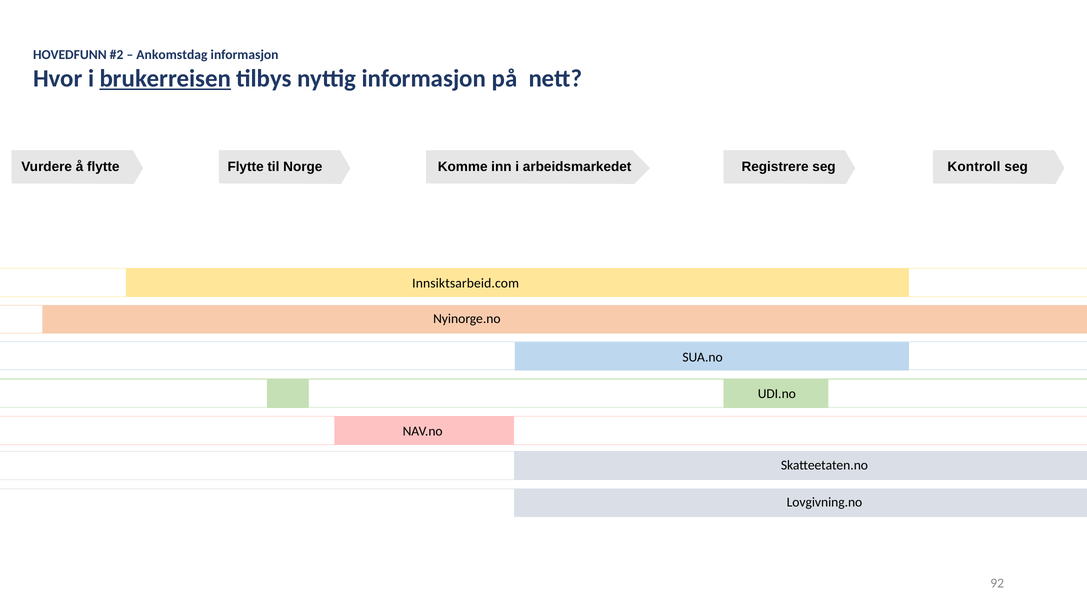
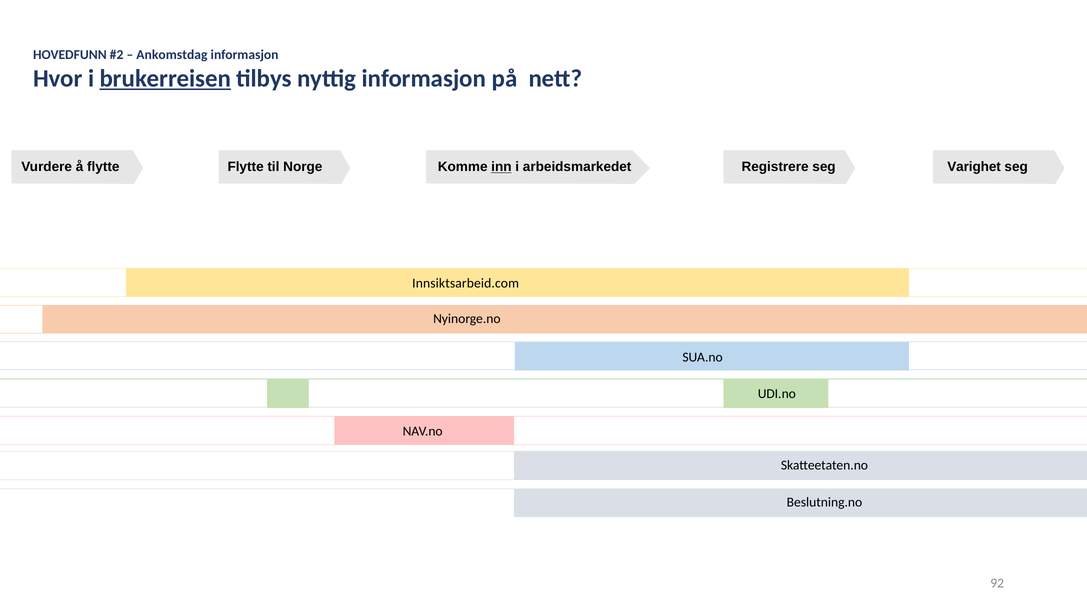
inn underline: none -> present (501, 167)
Kontroll: Kontroll -> Varighet (974, 167)
Lovgivning.no: Lovgivning.no -> Beslutning.no (824, 503)
